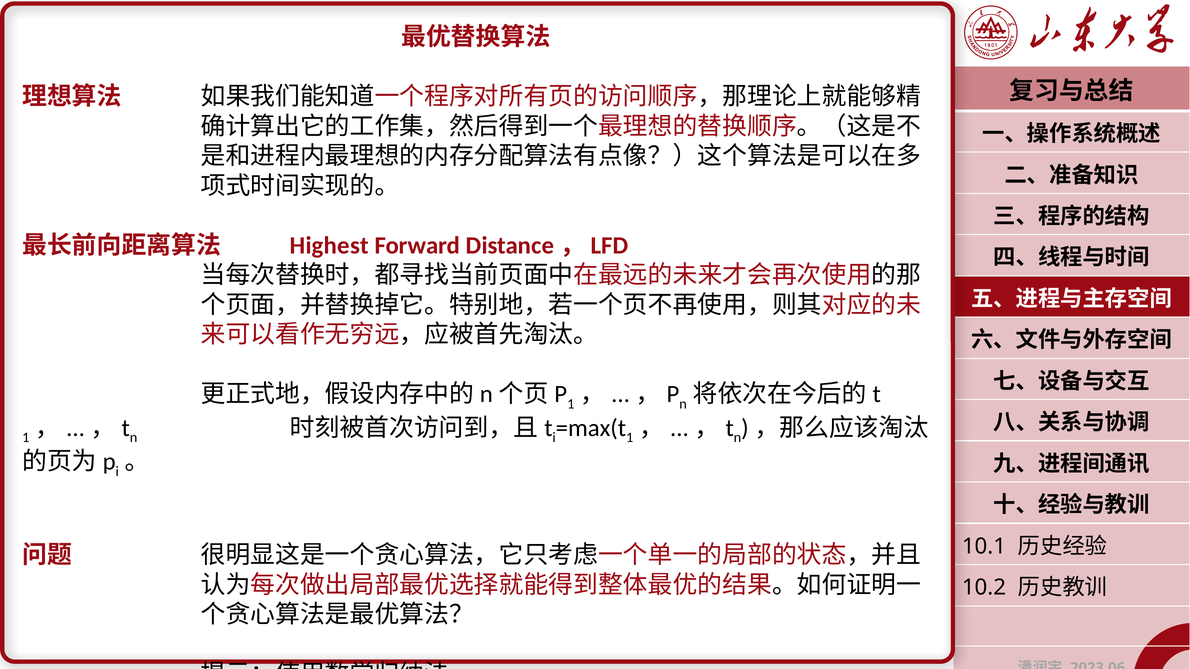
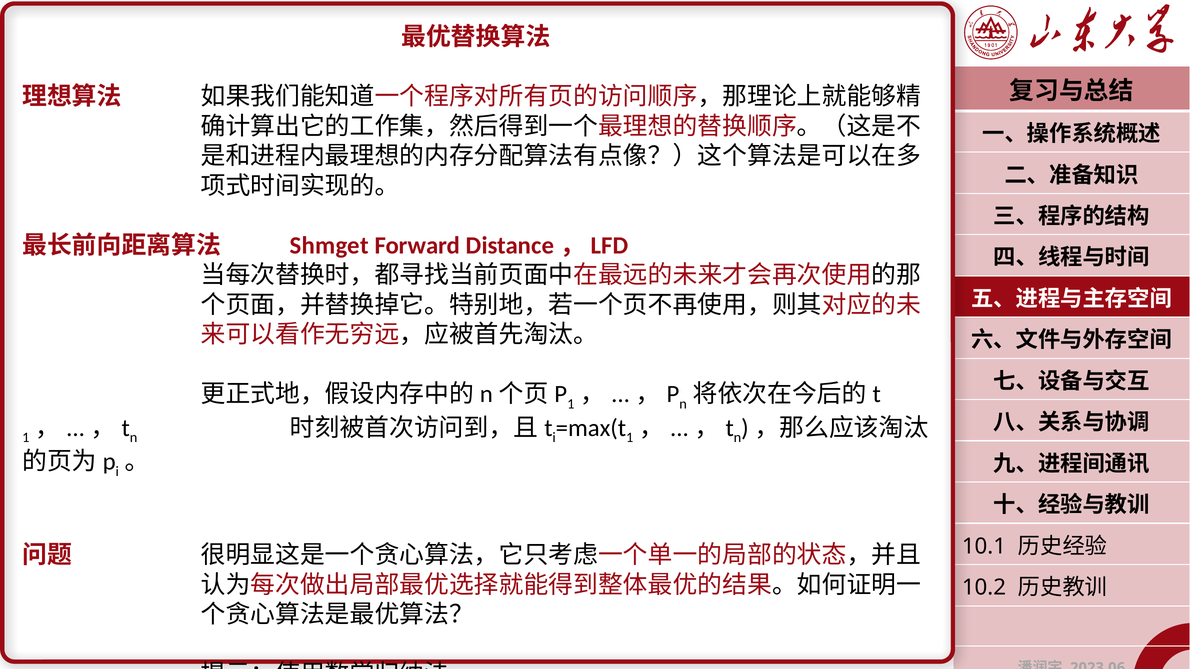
Highest: Highest -> Shmget (329, 246)
